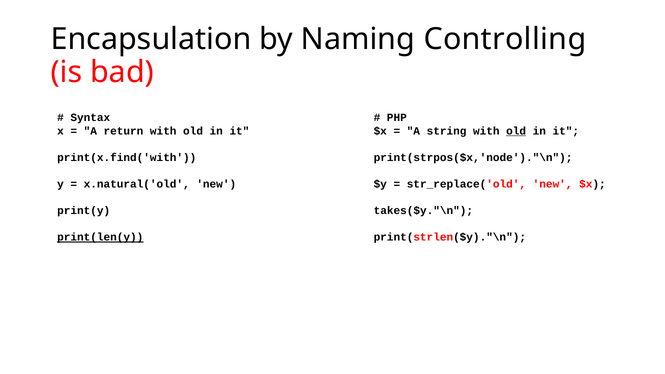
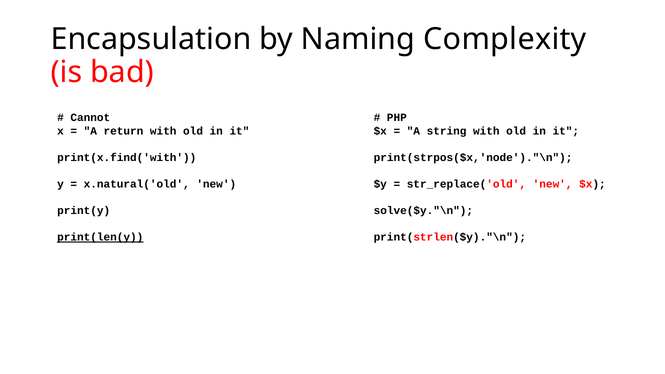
Controlling: Controlling -> Complexity (505, 39)
Syntax: Syntax -> Cannot (90, 118)
old underline: present -> none (516, 131)
takes($y."\n: takes($y."\n -> solve($y."\n (423, 211)
